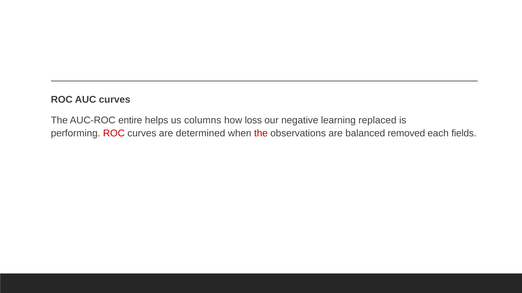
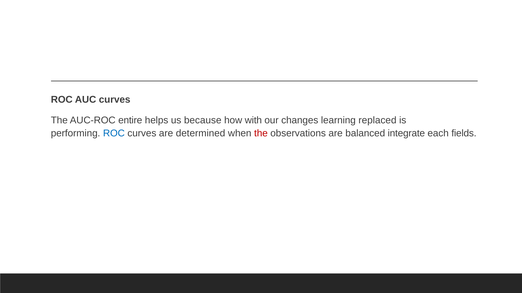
columns: columns -> because (203, 120)
loss: loss -> with (253, 120)
negative: negative -> changes (300, 120)
ROC colour: red -> blue (114, 133)
removed: removed -> integrate (406, 133)
